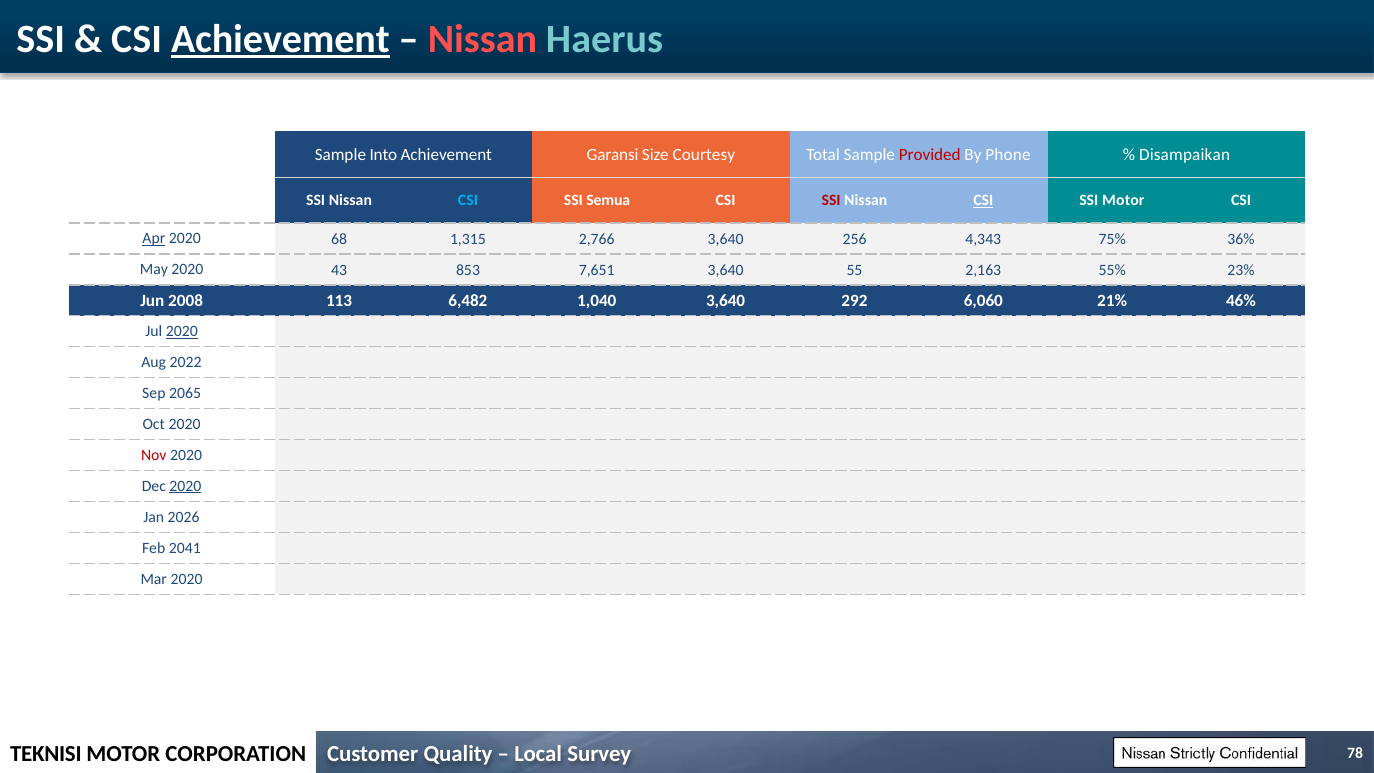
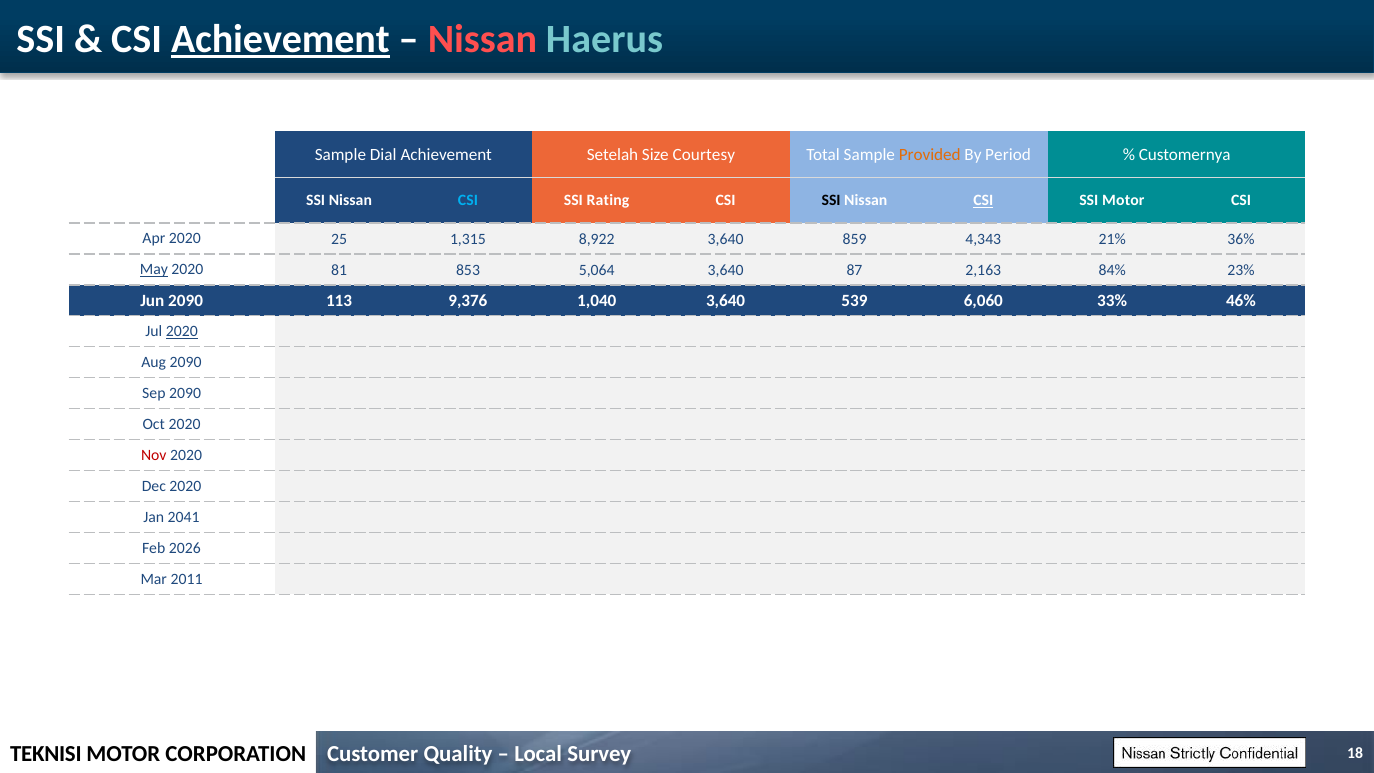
Into: Into -> Dial (383, 155)
Garansi: Garansi -> Setelah (613, 155)
Provided colour: red -> orange (930, 155)
Phone: Phone -> Period (1008, 155)
Disampaikan: Disampaikan -> Customernya (1185, 155)
Semua: Semua -> Rating (608, 200)
SSI colour: red -> black (831, 200)
Apr underline: present -> none (154, 239)
68: 68 -> 25 (339, 239)
2,766: 2,766 -> 8,922 (597, 239)
256: 256 -> 859 (855, 239)
75%: 75% -> 21% (1112, 239)
May underline: none -> present (154, 270)
43: 43 -> 81 (339, 270)
7,651: 7,651 -> 5,064 (597, 270)
55: 55 -> 87 (854, 270)
55%: 55% -> 84% (1112, 270)
Jun 2008: 2008 -> 2090 (186, 301)
6,482: 6,482 -> 9,376 (468, 301)
292: 292 -> 539 (854, 301)
21%: 21% -> 33% (1112, 301)
Aug 2022: 2022 -> 2090 (186, 362)
Sep 2065: 2065 -> 2090 (185, 393)
2020 underline: present -> none (185, 486)
2026: 2026 -> 2041 (184, 517)
2041: 2041 -> 2026 (185, 548)
Mar 2020: 2020 -> 2011 (187, 579)
78: 78 -> 18 (1355, 753)
